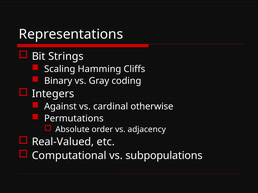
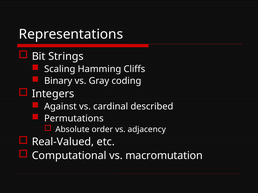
otherwise: otherwise -> described (152, 107)
subpopulations: subpopulations -> macromutation (164, 156)
